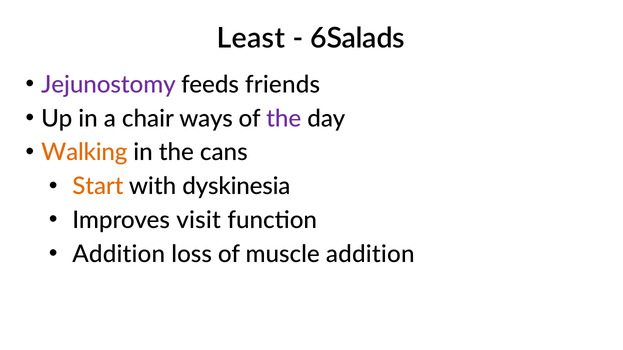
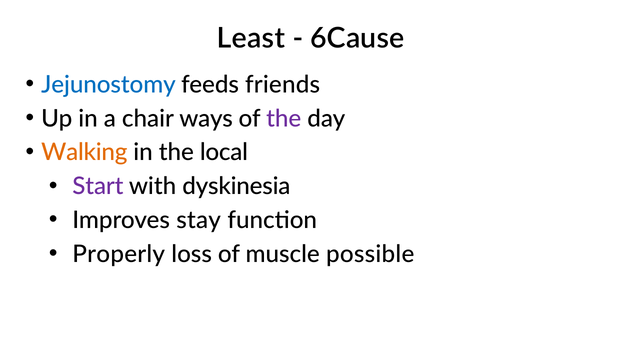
6Salads: 6Salads -> 6Cause (357, 39)
Jejunostomy colour: purple -> blue (108, 85)
cans: cans -> local (224, 153)
Start colour: orange -> purple (98, 187)
visit: visit -> stay (199, 221)
Addition: Addition -> Properly (119, 255)
muscle addition: addition -> possible (370, 255)
